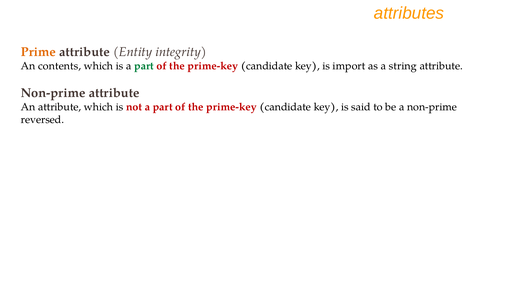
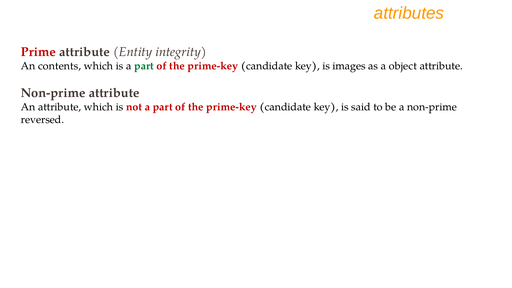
Prime colour: orange -> red (38, 52)
import: import -> images (349, 66)
string: string -> object (403, 66)
